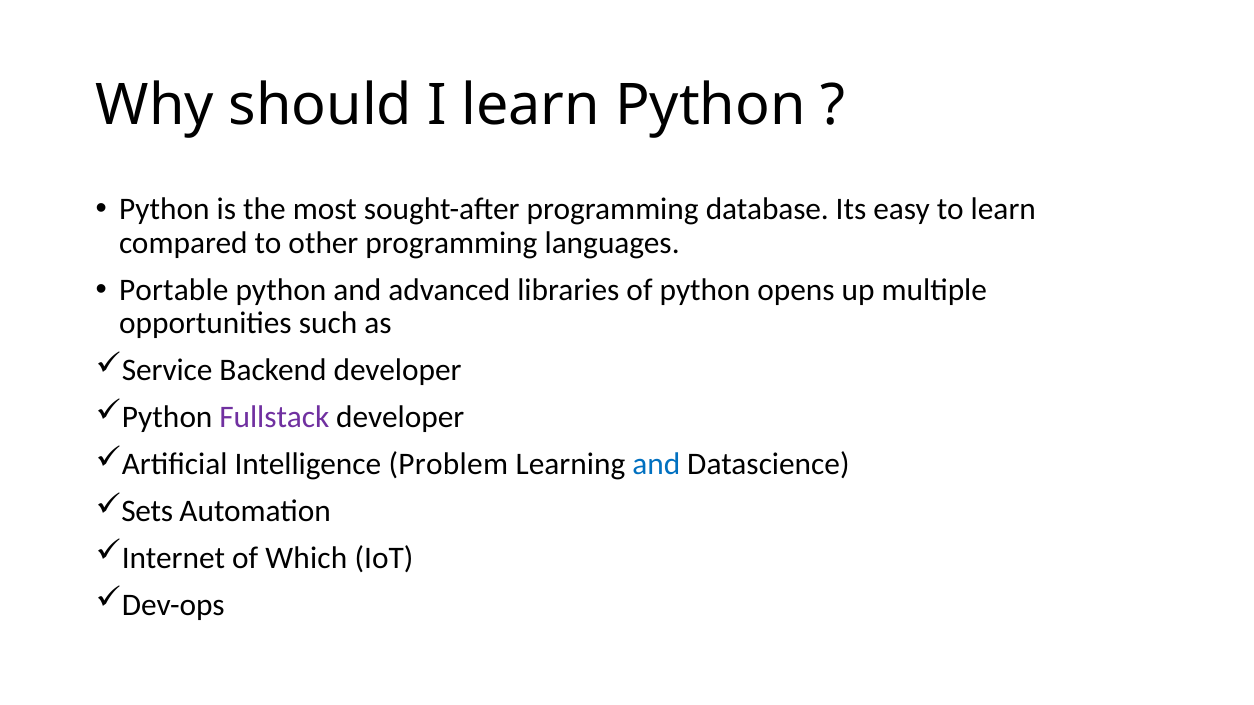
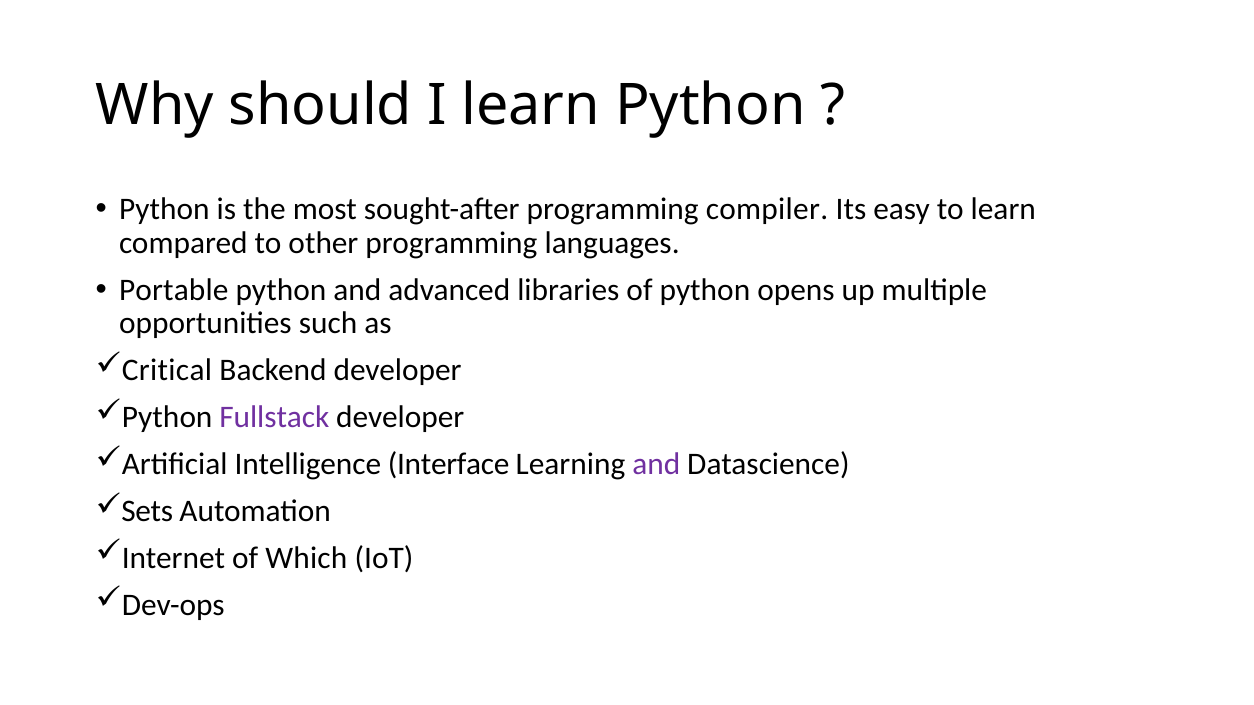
database: database -> compiler (767, 209)
Service: Service -> Critical (167, 371)
Problem: Problem -> Interface (449, 465)
and colour: blue -> purple (656, 465)
